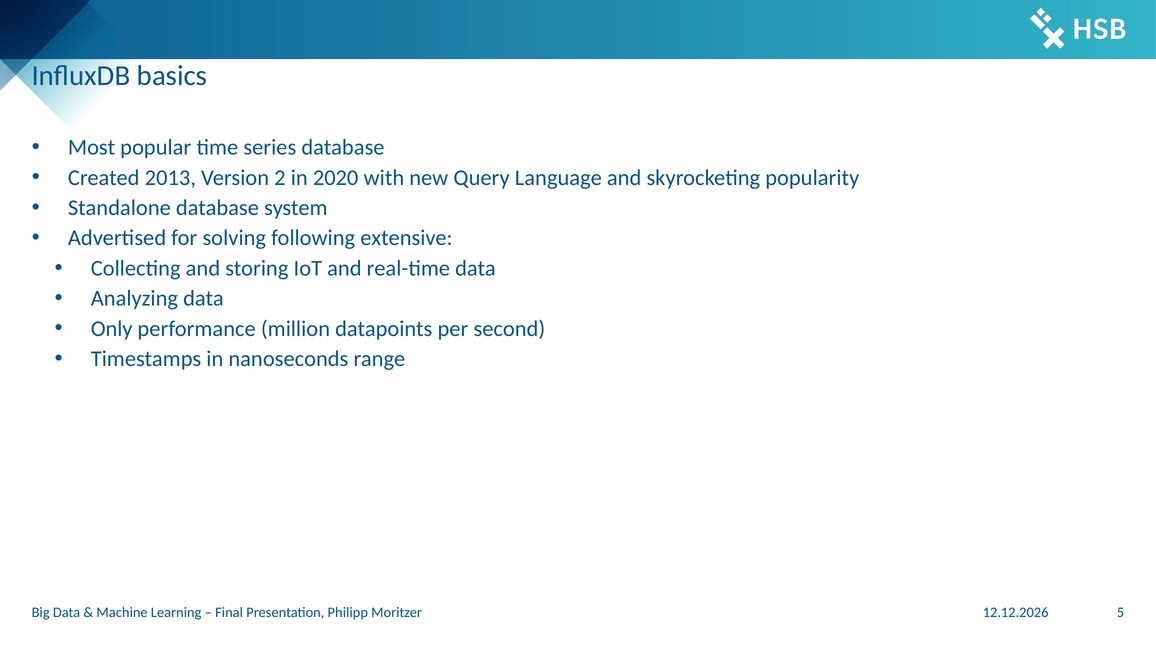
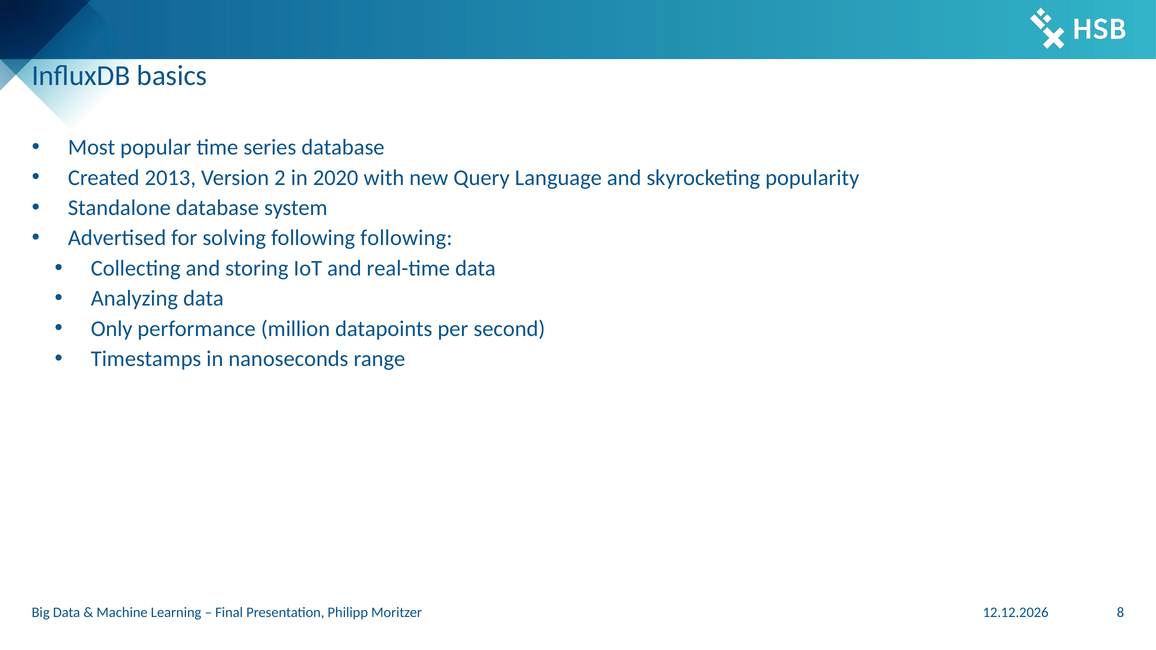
following extensive: extensive -> following (406, 238)
5: 5 -> 8 (1121, 613)
